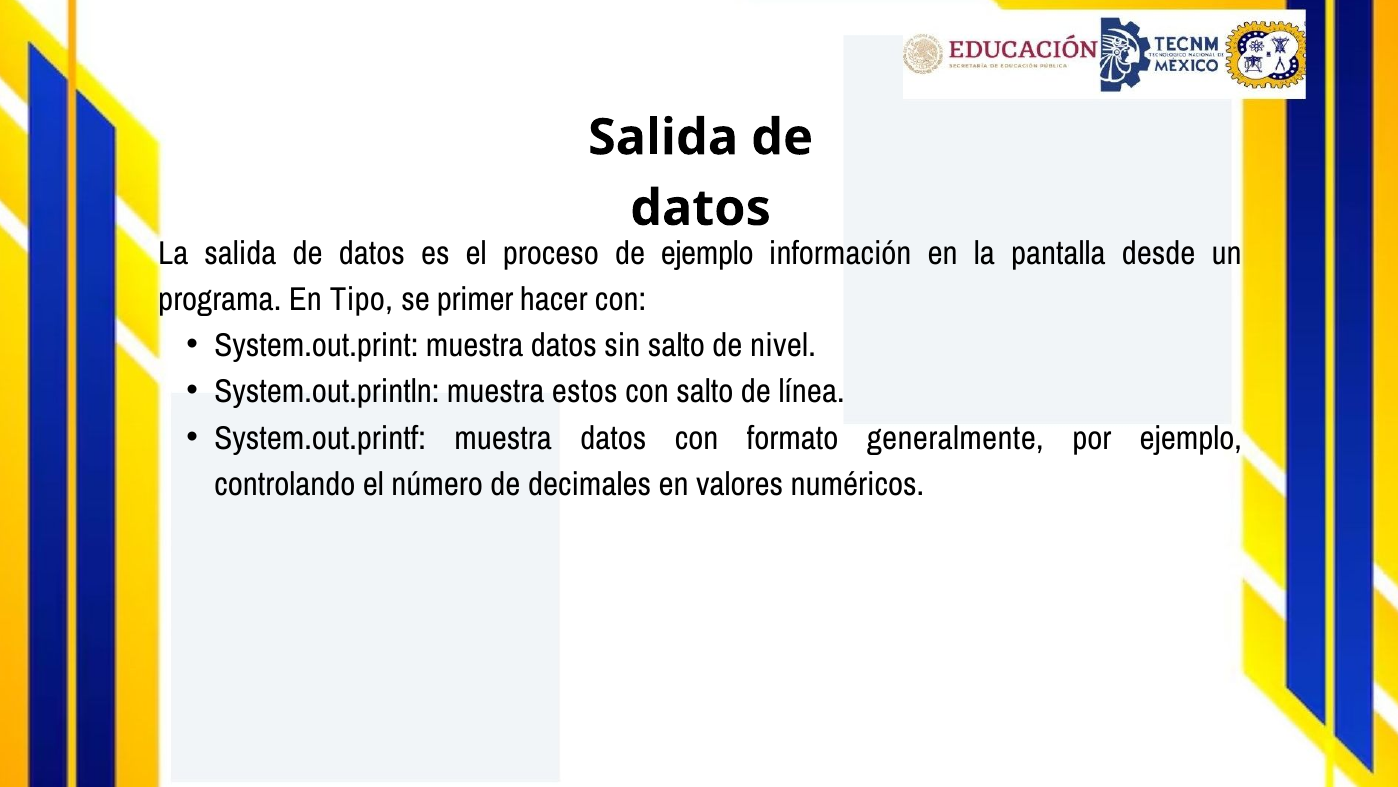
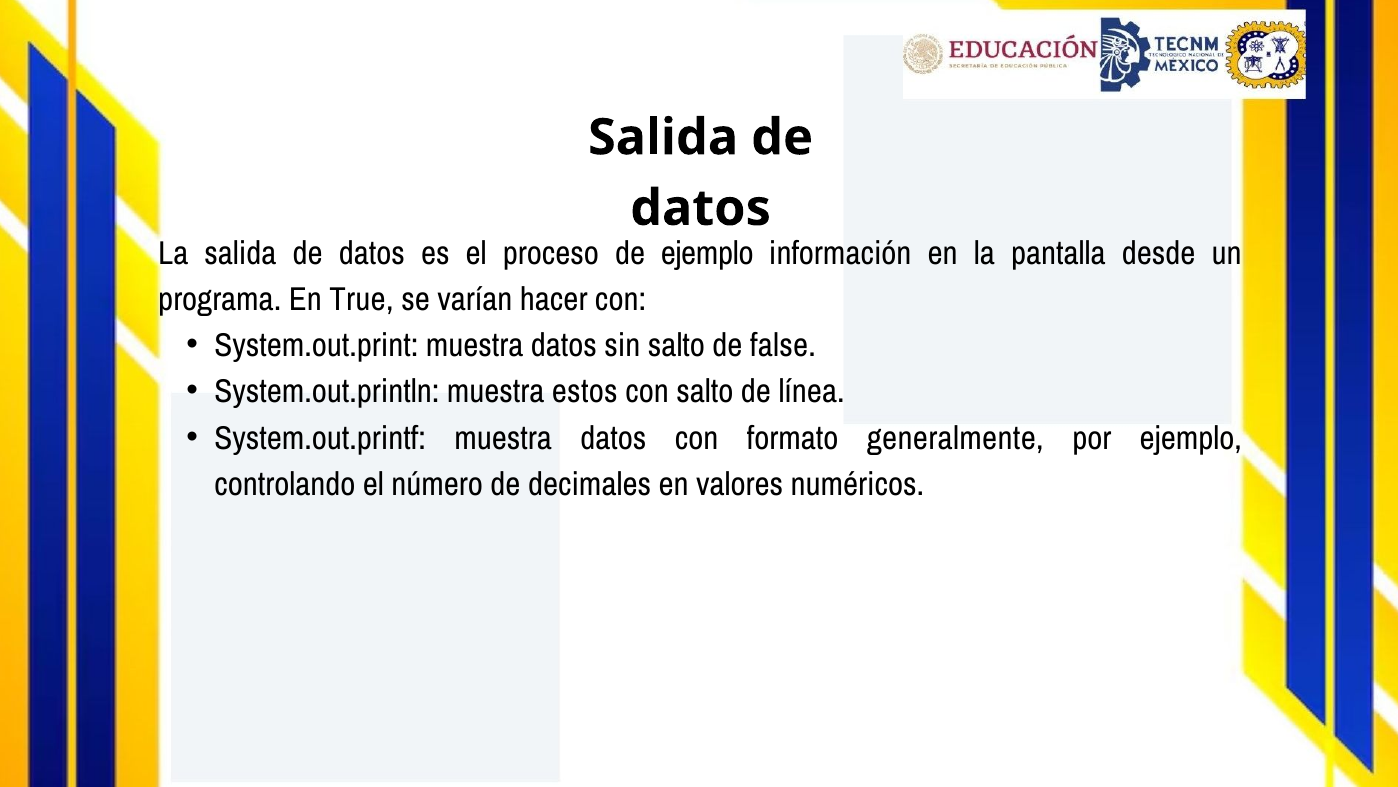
Tipo: Tipo -> True (361, 299)
primer: primer -> varían (475, 299)
nivel: nivel -> false (783, 345)
